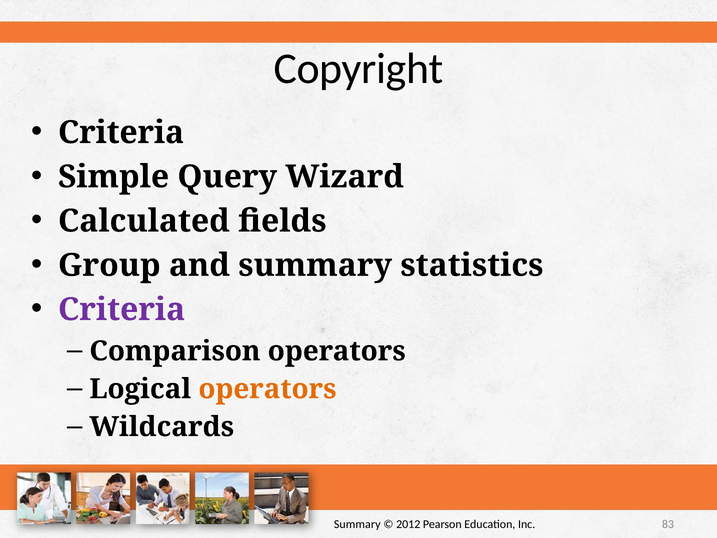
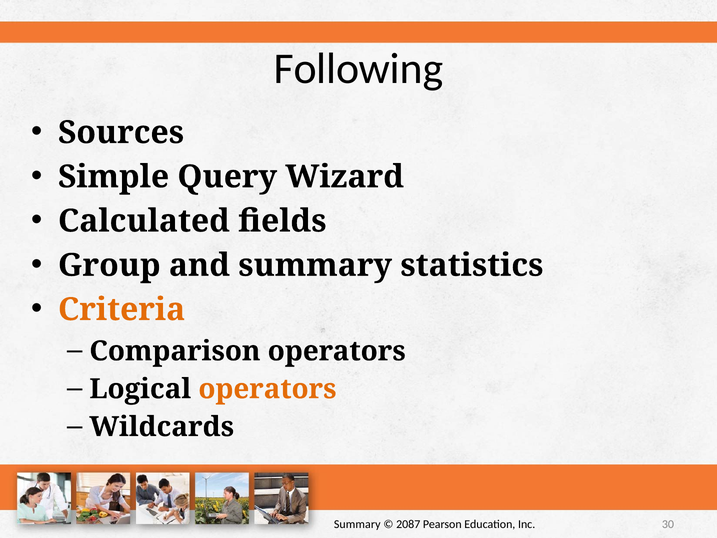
Copyright: Copyright -> Following (358, 69)
Criteria: Criteria -> Sources (121, 132)
Criteria colour: purple -> orange (122, 309)
2012: 2012 -> 2087 (408, 524)
83: 83 -> 30 (668, 524)
